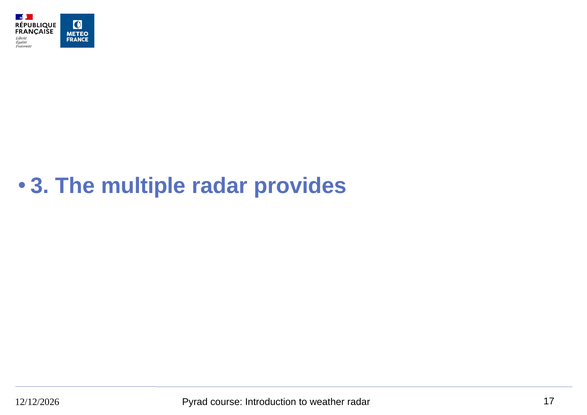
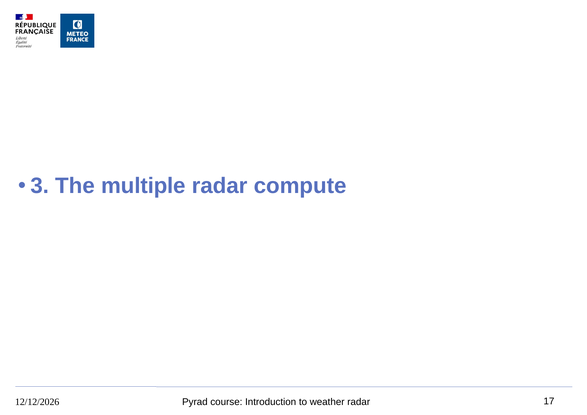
provides: provides -> compute (300, 186)
